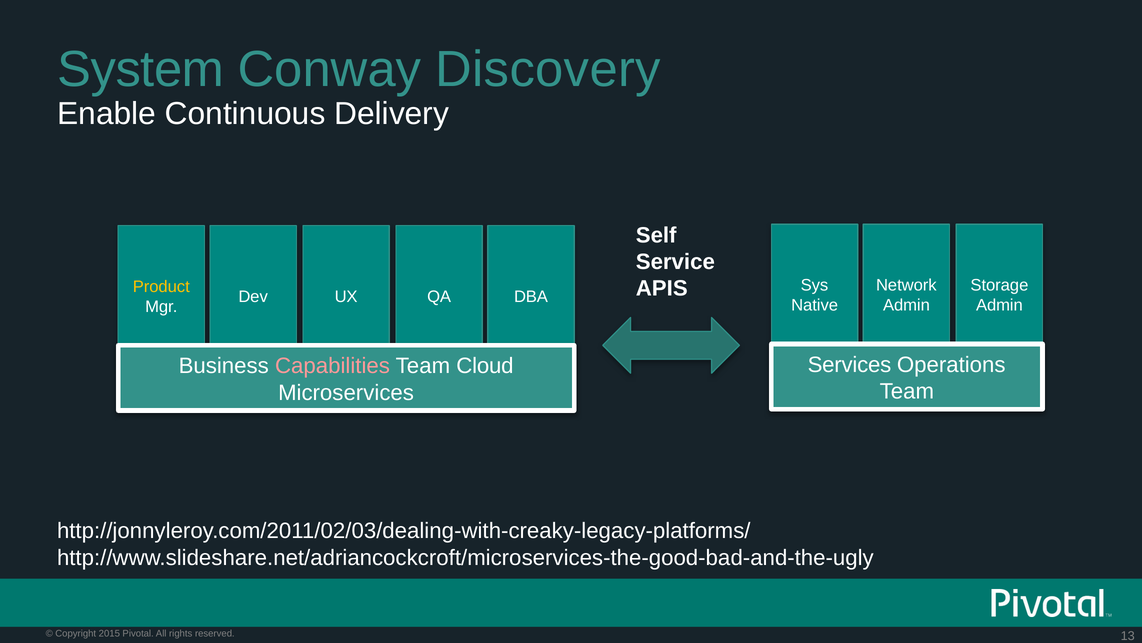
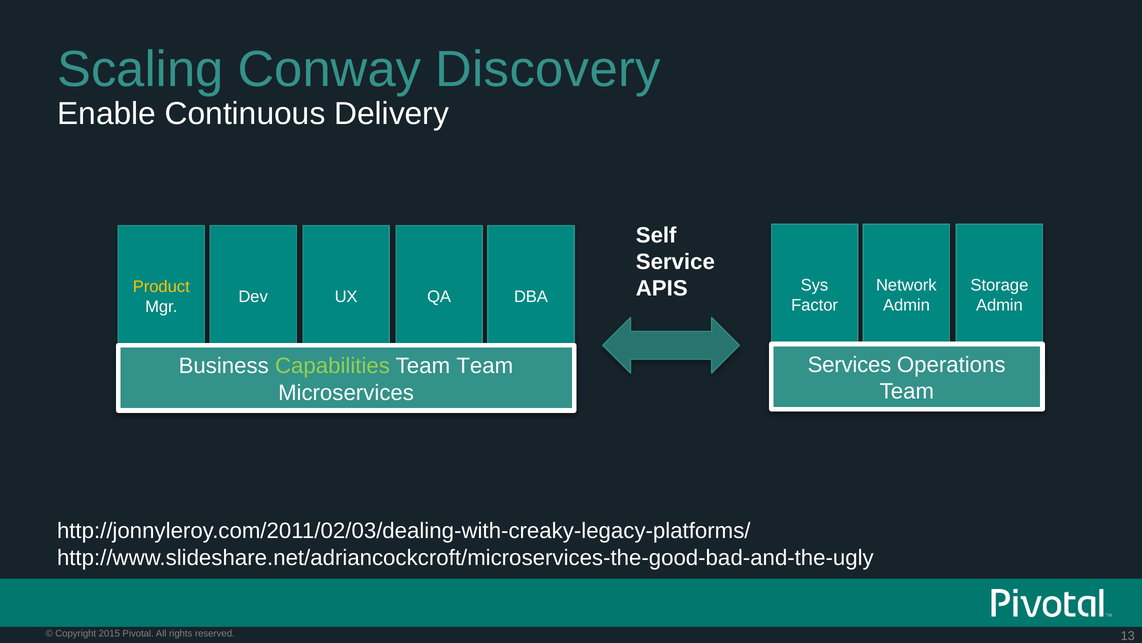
System: System -> Scaling (140, 69)
Native: Native -> Factor (815, 305)
Capabilities colour: pink -> light green (332, 366)
Team Cloud: Cloud -> Team (485, 366)
